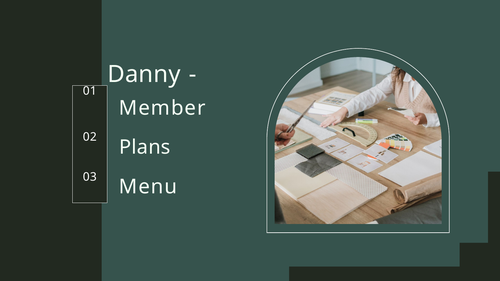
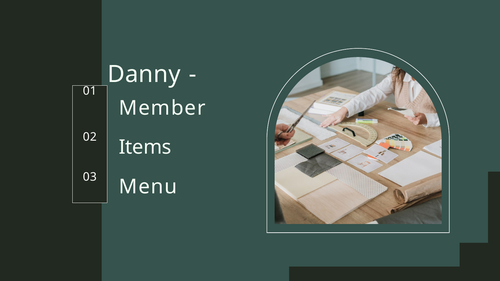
Plans: Plans -> Items (145, 147)
